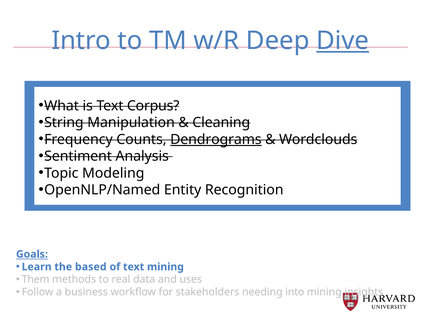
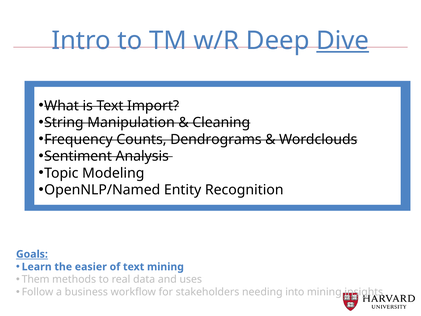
Corpus: Corpus -> Import (153, 106)
Dendrograms underline: present -> none (216, 139)
based: based -> easier (91, 267)
